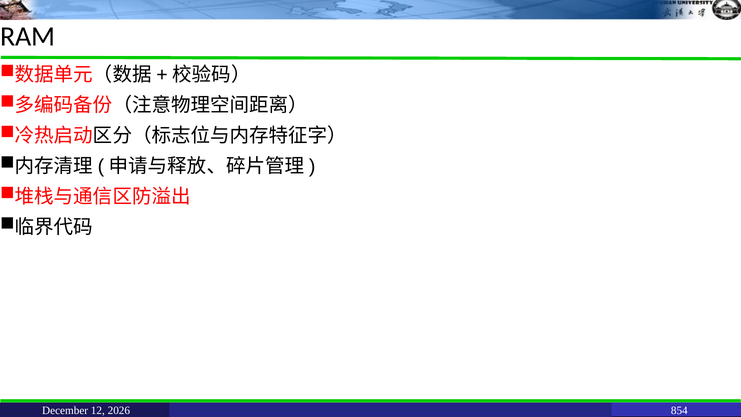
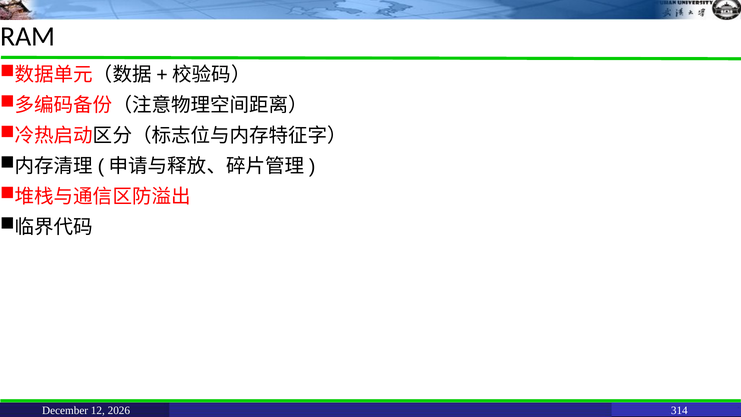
854: 854 -> 314 (679, 411)
